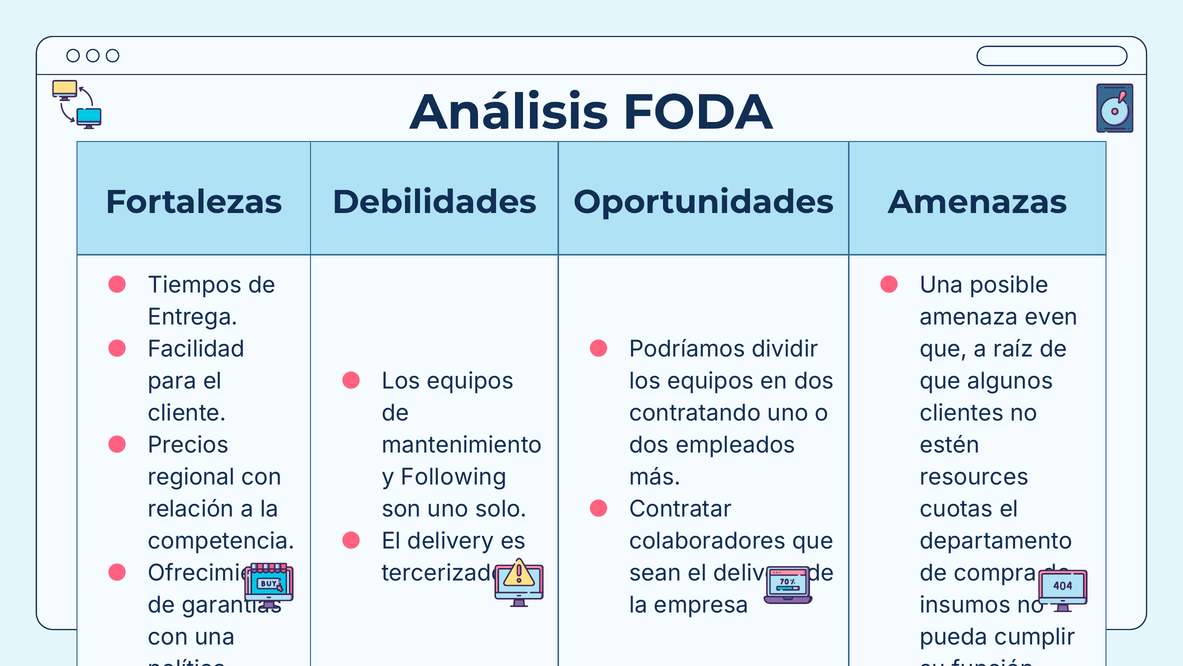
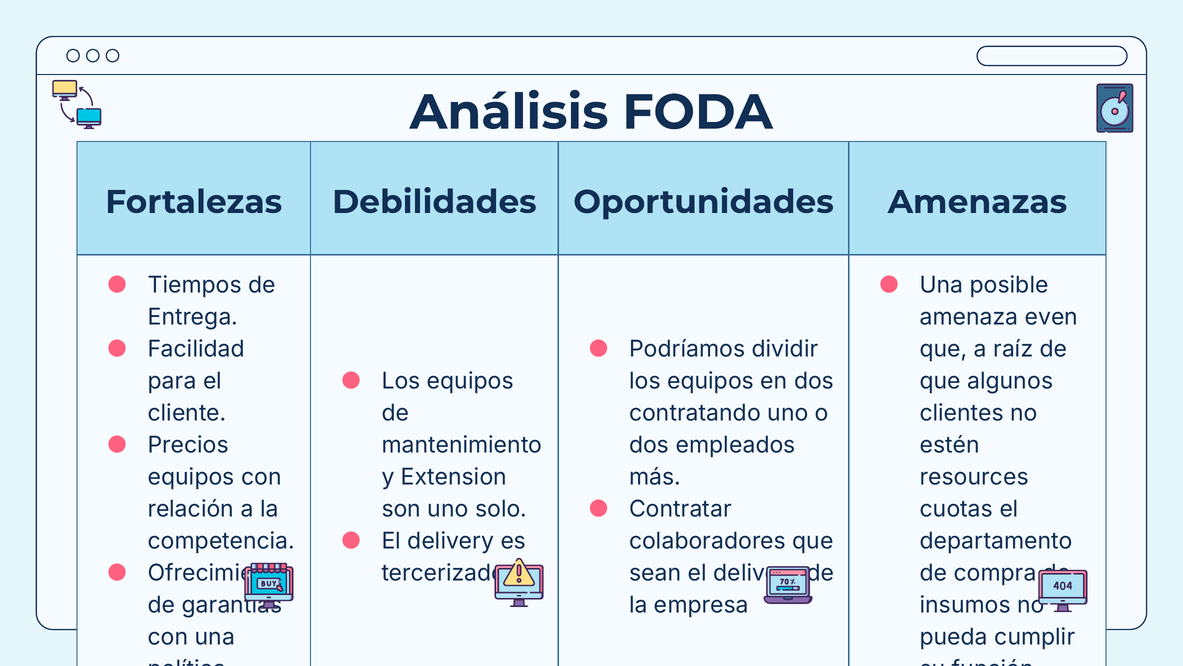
regional: regional -> equipos (191, 477)
Following: Following -> Extension (454, 477)
